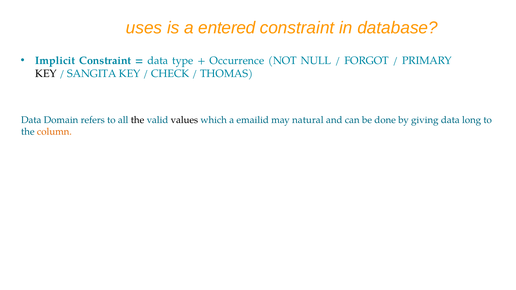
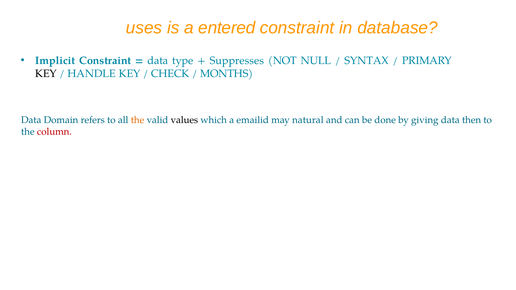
Occurrence: Occurrence -> Suppresses (237, 61)
FORGOT: FORGOT -> SYNTAX (367, 61)
SANGITA: SANGITA -> HANDLE (92, 74)
THOMAS: THOMAS -> MONTHS (227, 74)
the colour: black -> orange (138, 120)
long: long -> then (472, 120)
column colour: orange -> red (54, 132)
